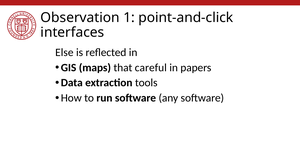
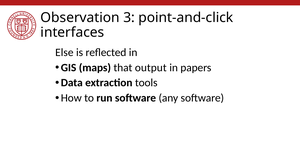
1: 1 -> 3 (129, 18)
careful: careful -> output (151, 68)
